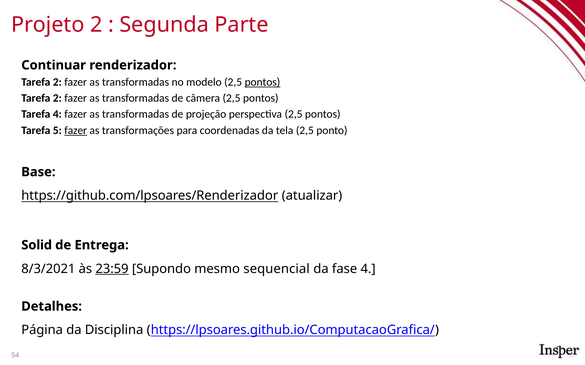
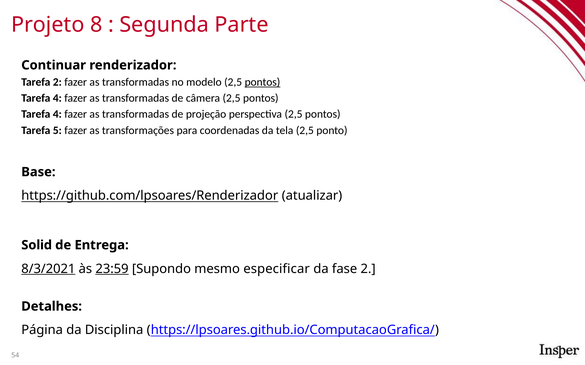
Projeto 2: 2 -> 8 (96, 25)
2: 2 -> 4 (57, 98)
fazer underline: present -> none (76, 131)
8/3/2021 underline: none -> present (48, 269)
sequencial: sequencial -> especificar (277, 269)
fase 4: 4 -> 2 (368, 269)
